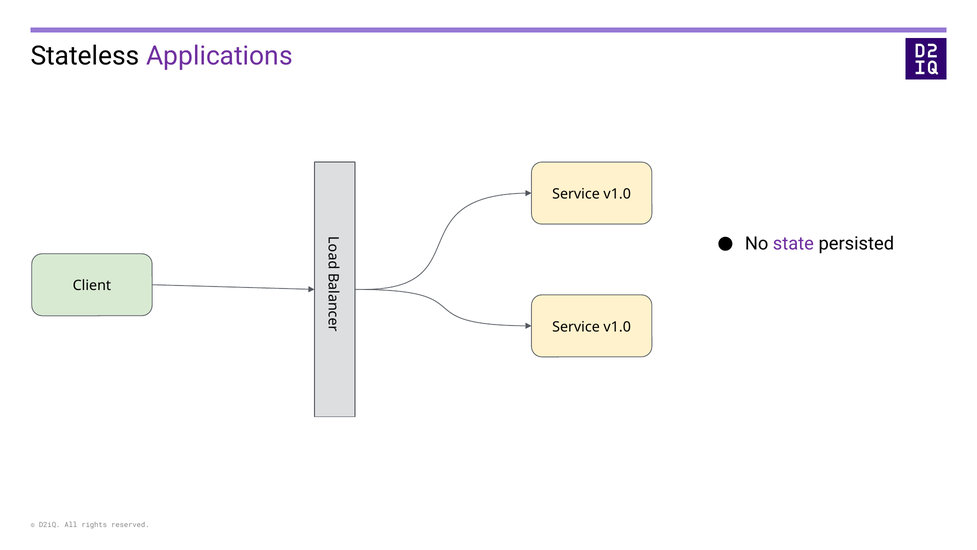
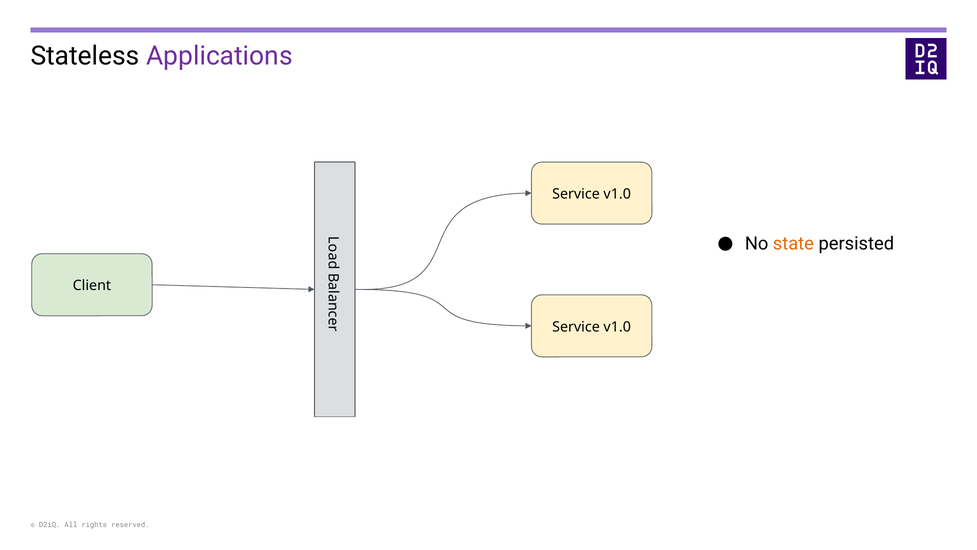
state colour: purple -> orange (793, 244)
